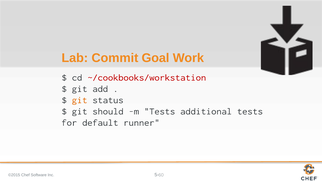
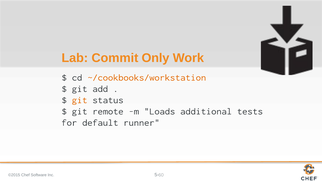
Goal: Goal -> Only (155, 58)
~/cookbooks/workstation colour: red -> orange (147, 78)
should: should -> remote (108, 111)
m Tests: Tests -> Loads (160, 111)
